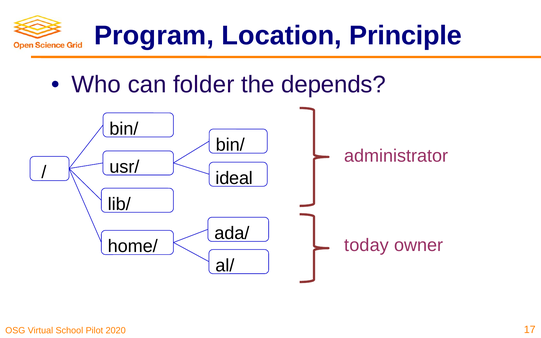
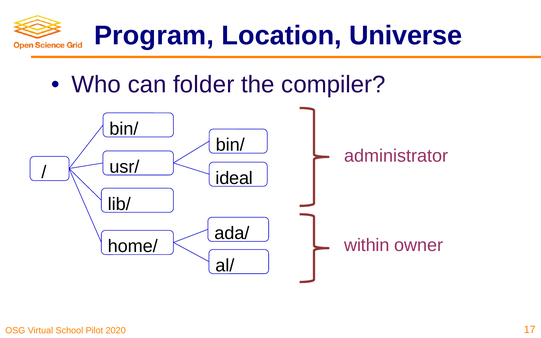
Principle: Principle -> Universe (406, 36)
depends: depends -> compiler (334, 85)
today: today -> within (367, 245)
